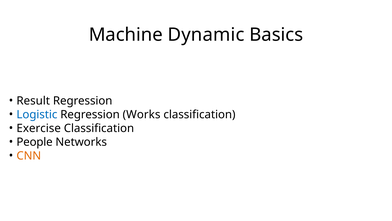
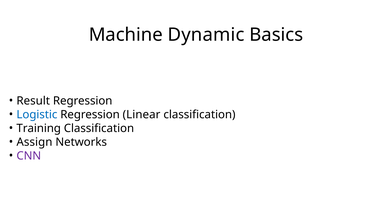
Works: Works -> Linear (142, 114)
Exercise: Exercise -> Training (39, 128)
People: People -> Assign (34, 142)
CNN colour: orange -> purple (29, 155)
